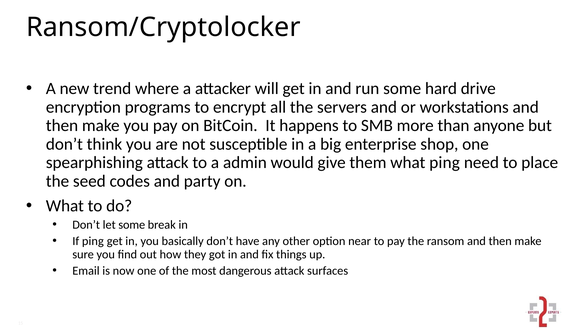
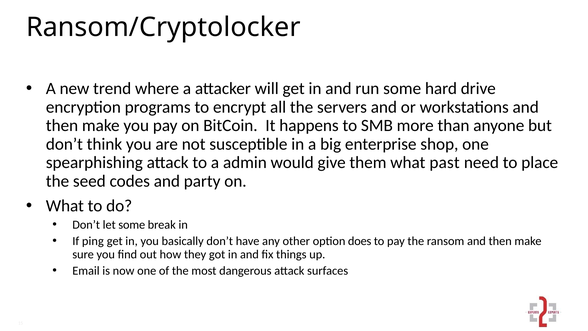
what ping: ping -> past (445, 163)
near: near -> does (360, 241)
